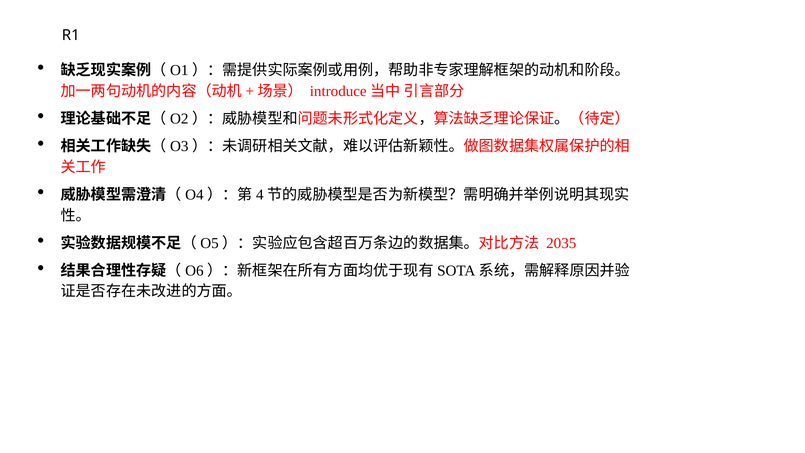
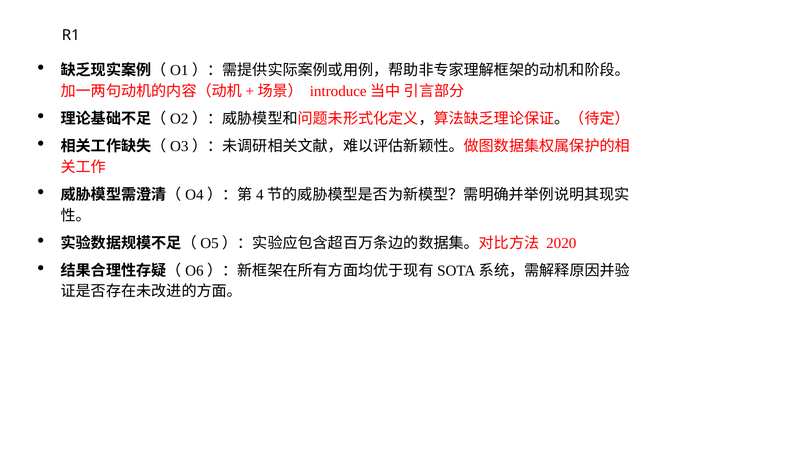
2035: 2035 -> 2020 (561, 243)
